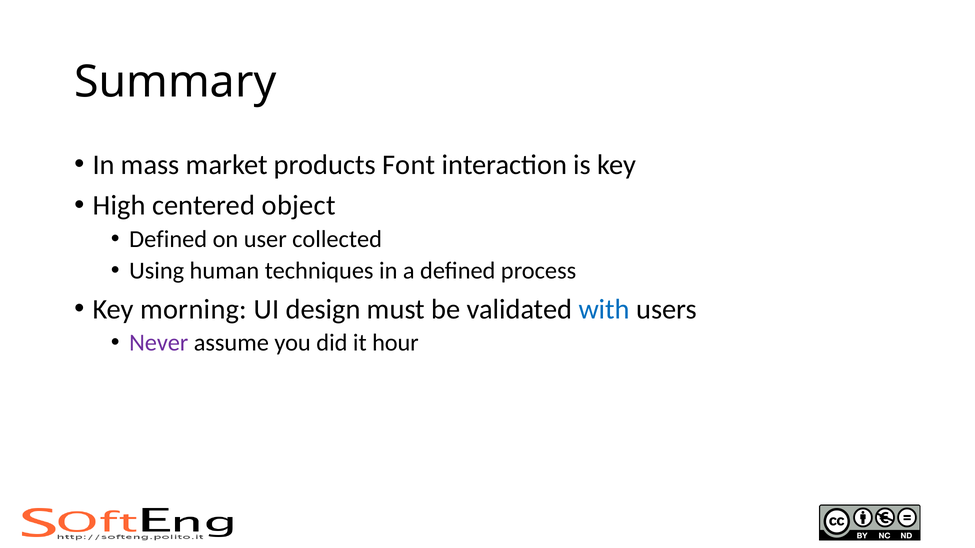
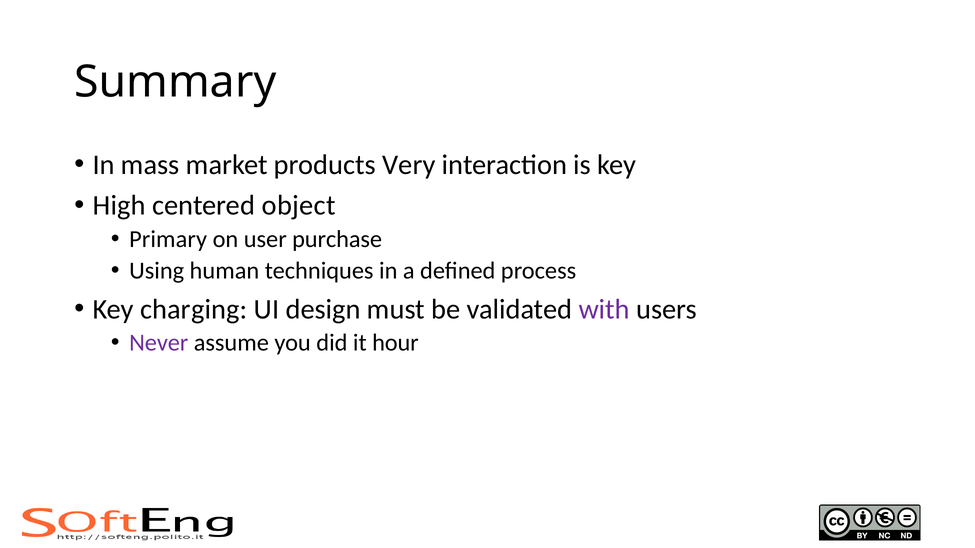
Font: Font -> Very (409, 165)
Defined: Defined -> Primary (168, 239)
collected: collected -> purchase (337, 239)
morning: morning -> charging (194, 309)
with colour: blue -> purple (604, 309)
